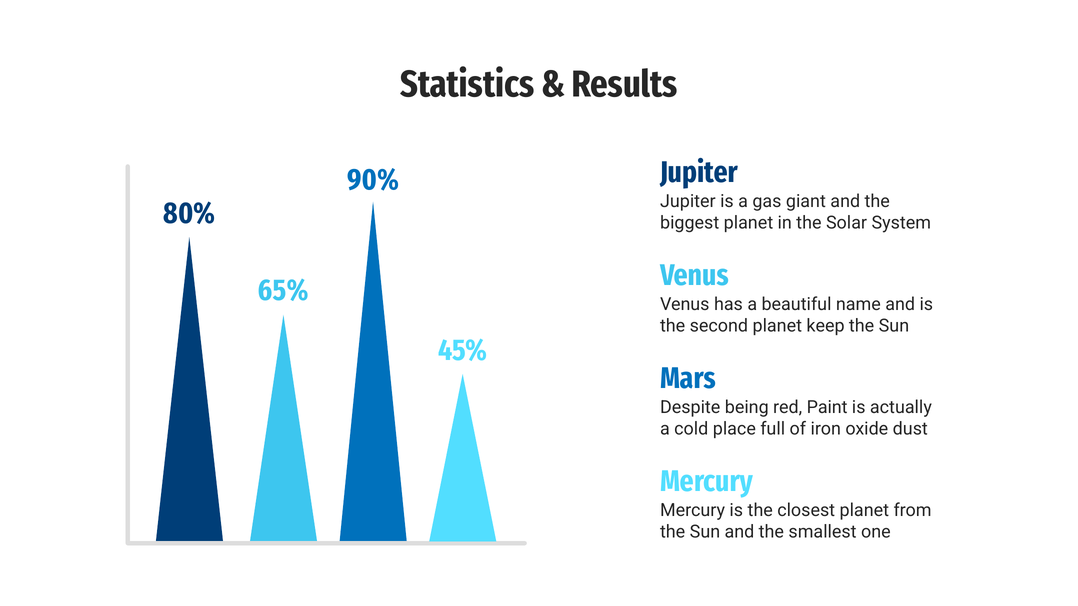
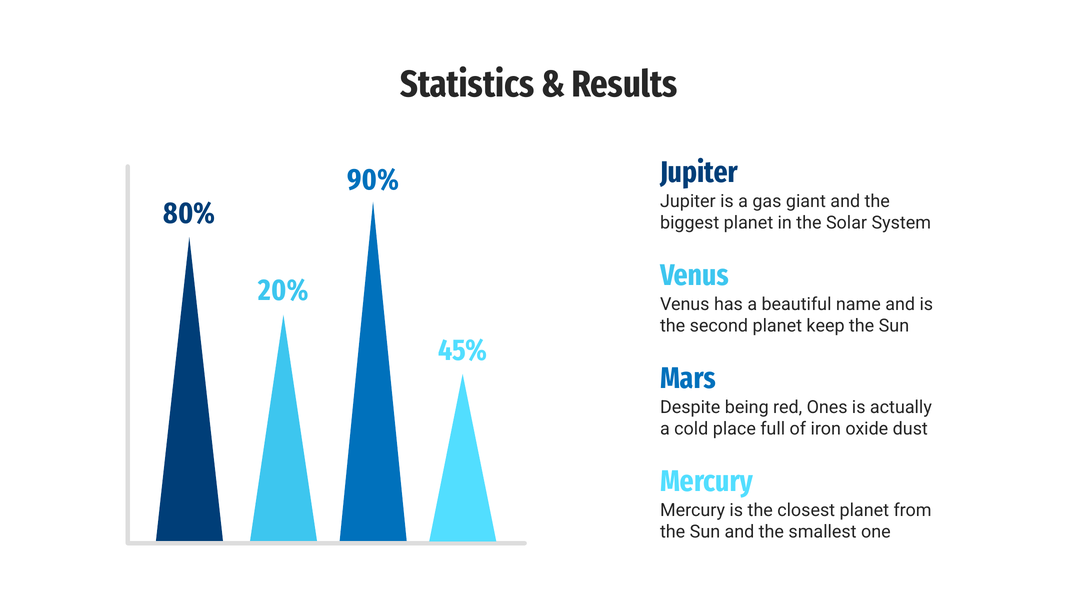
65%: 65% -> 20% (283, 291)
Paint: Paint -> Ones (827, 408)
